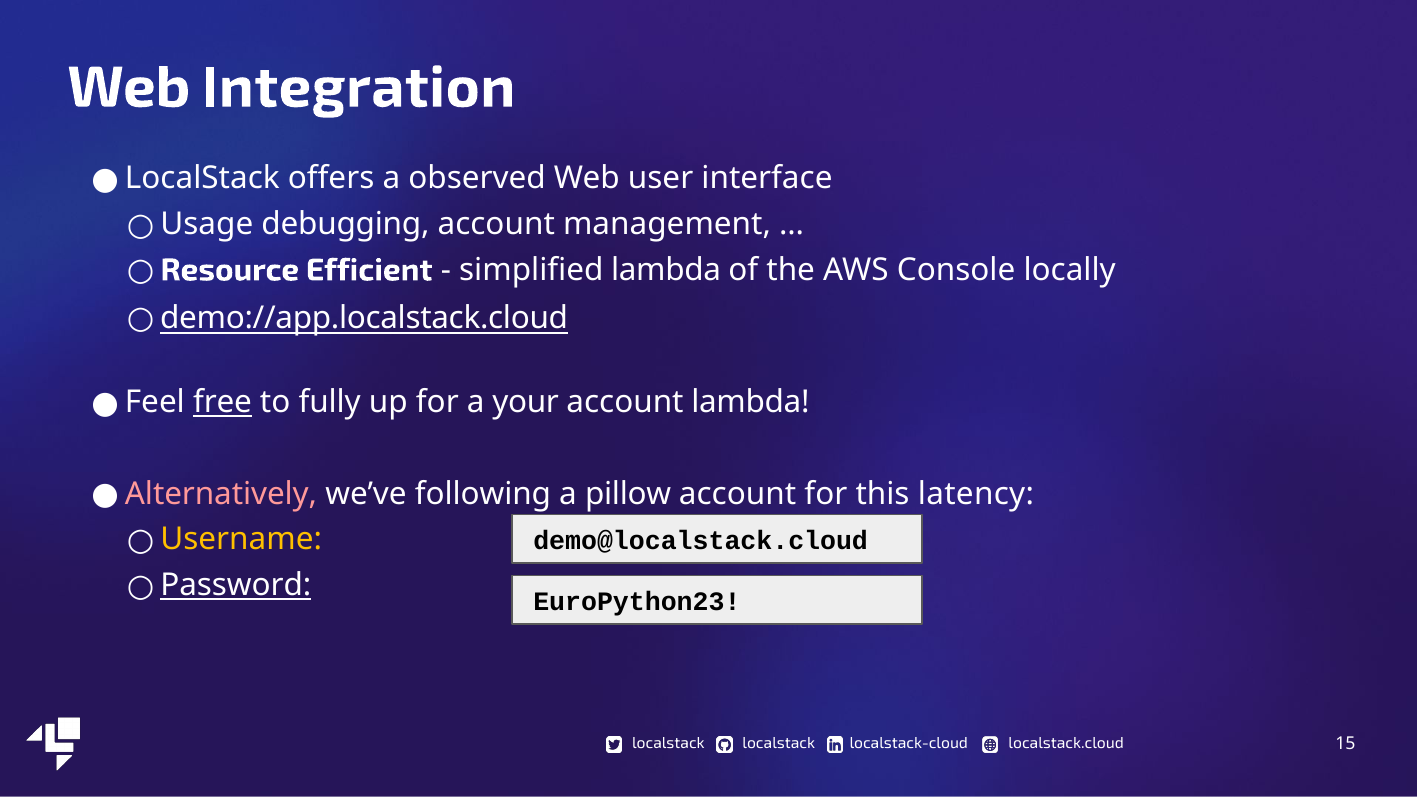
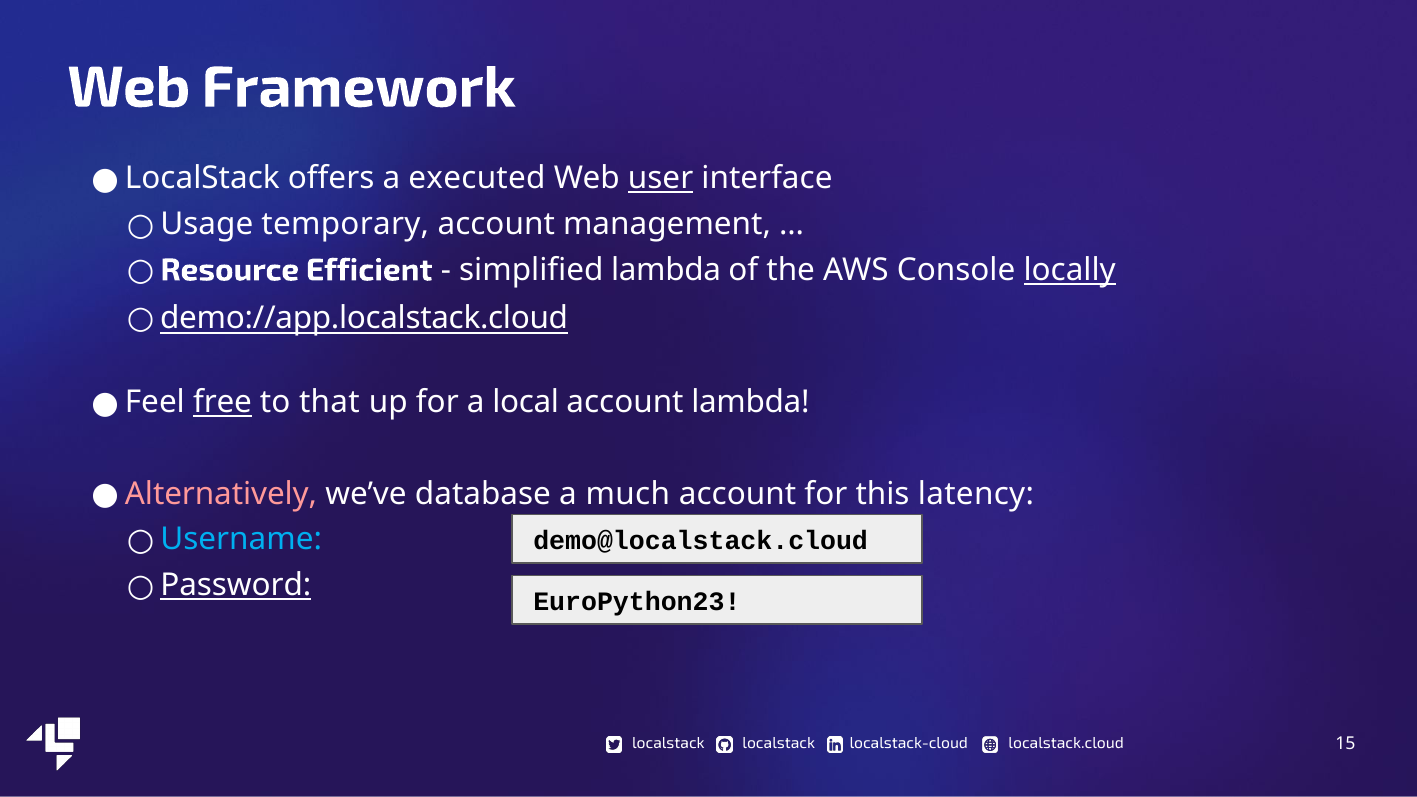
Integration: Integration -> Framework (359, 87)
observed: observed -> executed (477, 179)
user underline: none -> present (661, 179)
debugging: debugging -> temporary (345, 224)
locally underline: none -> present (1070, 270)
fully: fully -> that (329, 402)
your: your -> local (526, 402)
following: following -> database (483, 494)
pillow: pillow -> much (628, 494)
Username colour: yellow -> light blue (241, 540)
